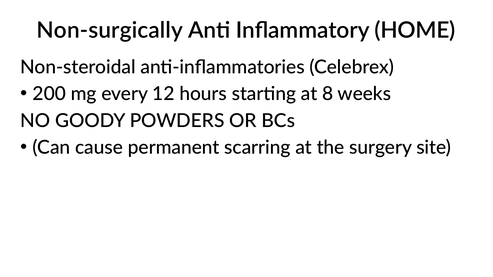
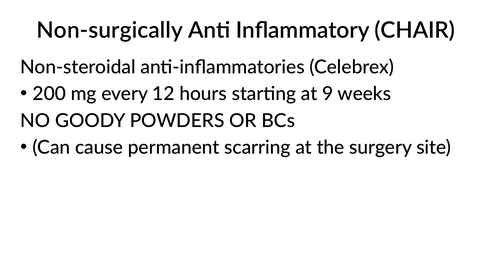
HOME: HOME -> CHAIR (415, 31)
8: 8 -> 9 (328, 94)
